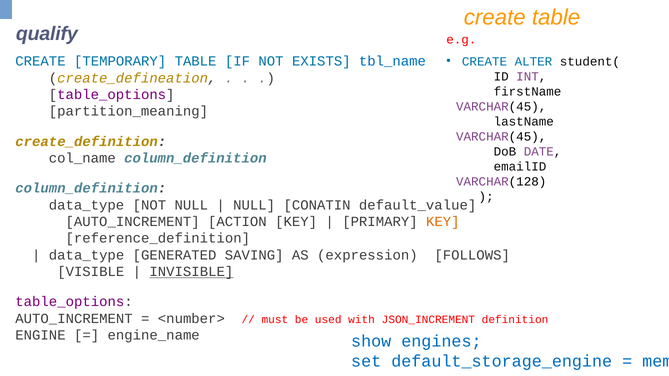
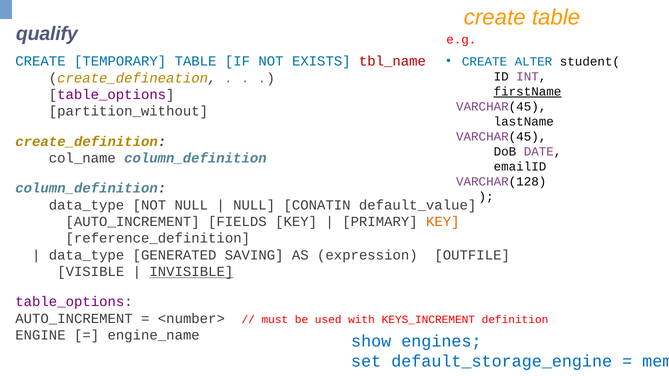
tbl_name colour: blue -> red (392, 61)
firstName underline: none -> present (528, 92)
partition_meaning: partition_meaning -> partition_without (128, 111)
ACTION: ACTION -> FIELDS (237, 222)
FOLLOWS: FOLLOWS -> OUTFILE (472, 255)
JSON_INCREMENT: JSON_INCREMENT -> KEYS_INCREMENT (428, 320)
